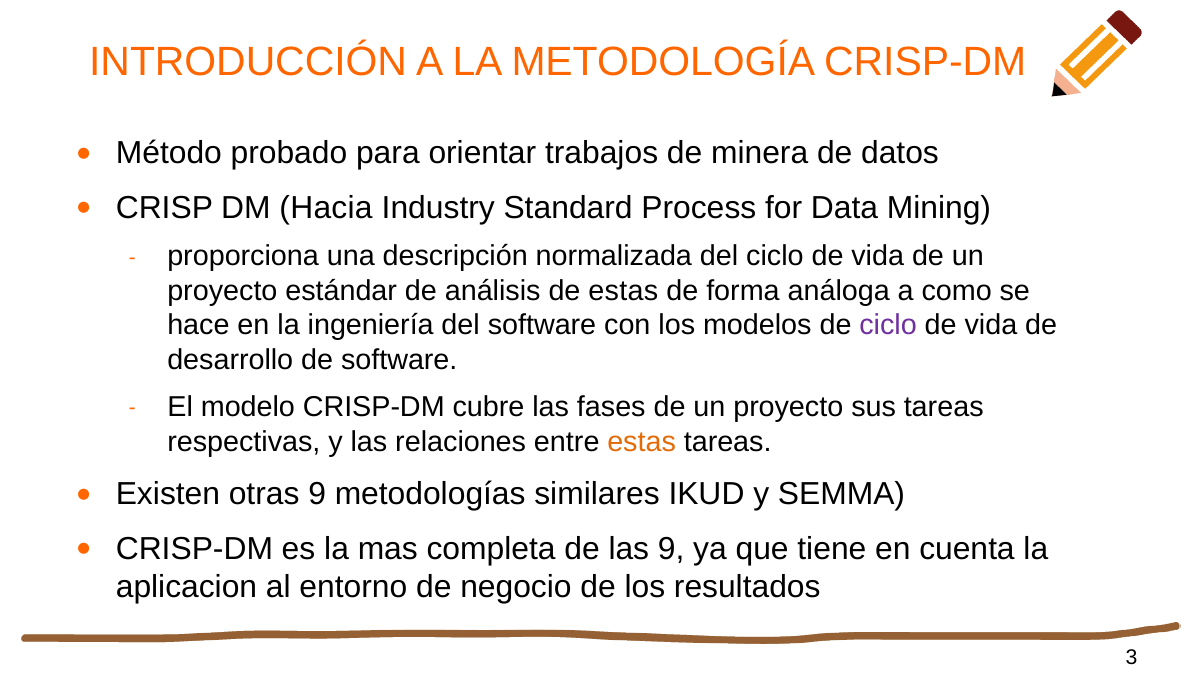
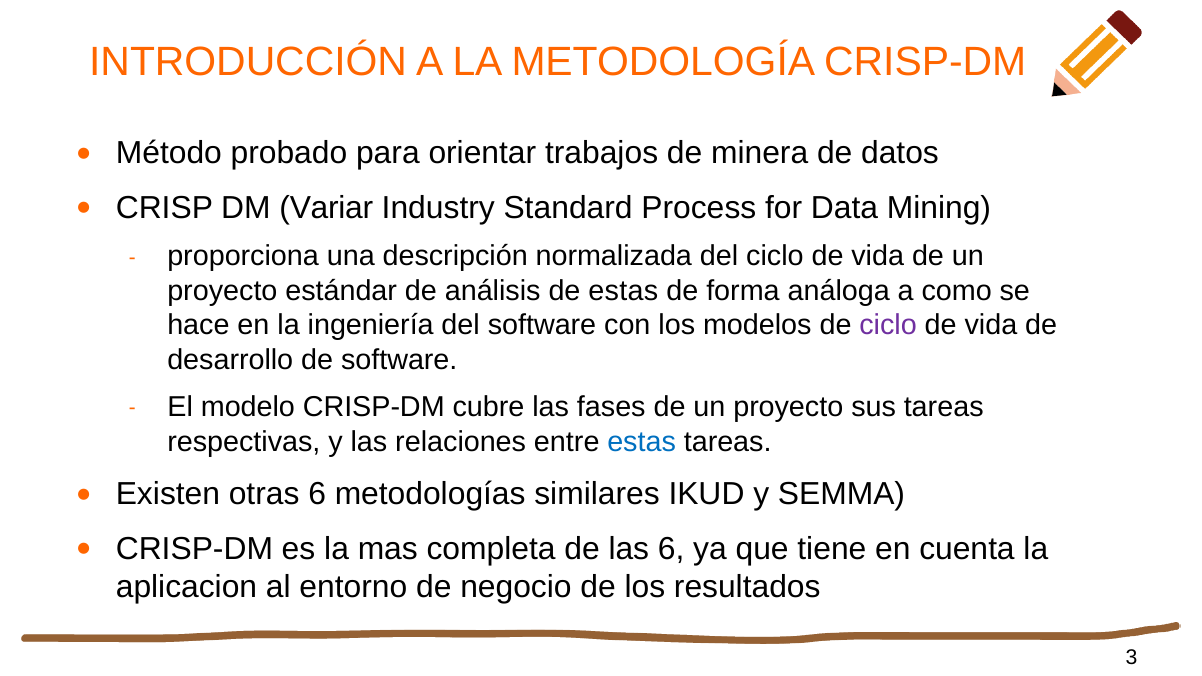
Hacia: Hacia -> Variar (326, 208)
estas colour: orange -> blue (642, 442)
otras 9: 9 -> 6 (317, 495)
las 9: 9 -> 6 (671, 549)
